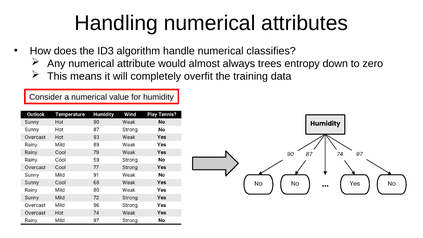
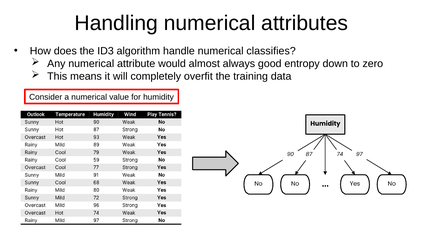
trees: trees -> good (270, 64)
